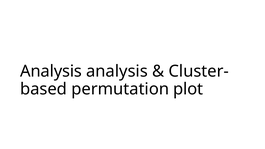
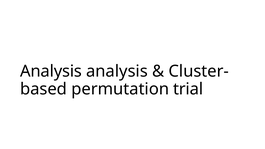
plot: plot -> trial (188, 89)
